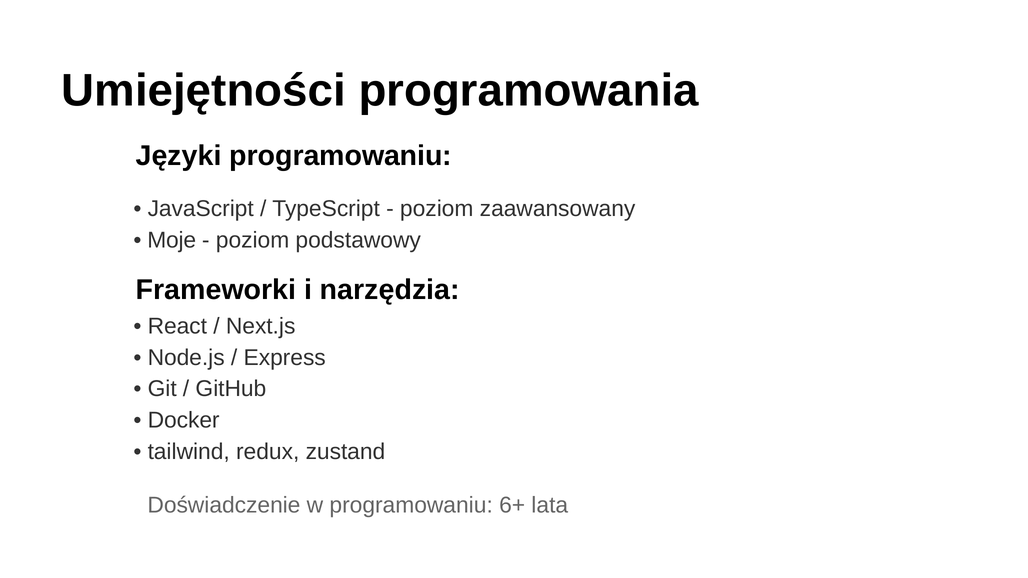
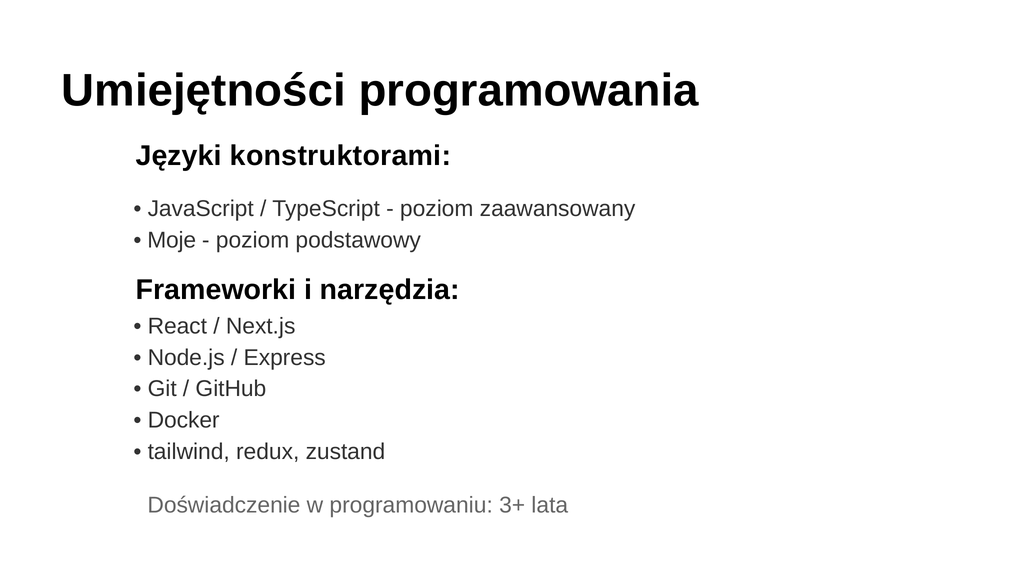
Języki programowaniu: programowaniu -> konstruktorami (341, 156)
6+: 6+ -> 3+ (512, 505)
